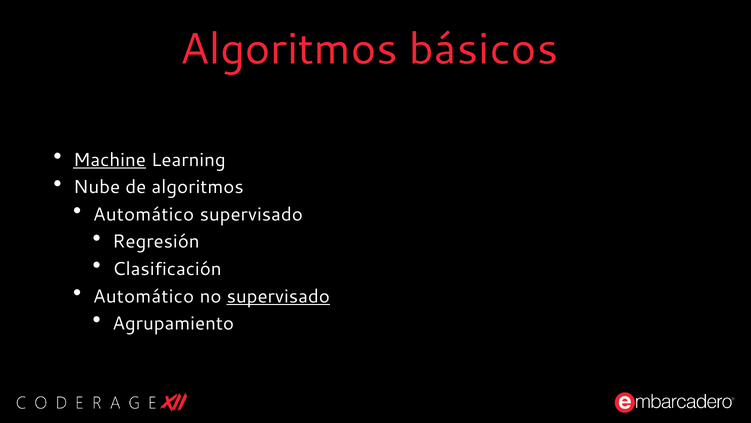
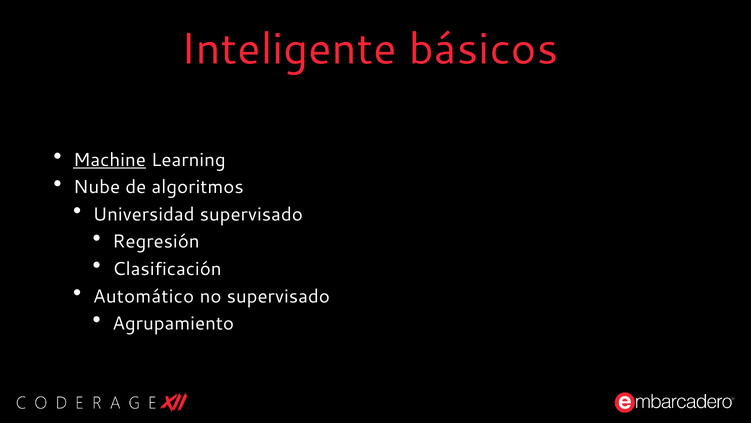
Algoritmos: Algoritmos -> Inteligente (289, 49)
Automático: Automático -> Universidad (144, 214)
supervisado underline: present -> none (278, 296)
